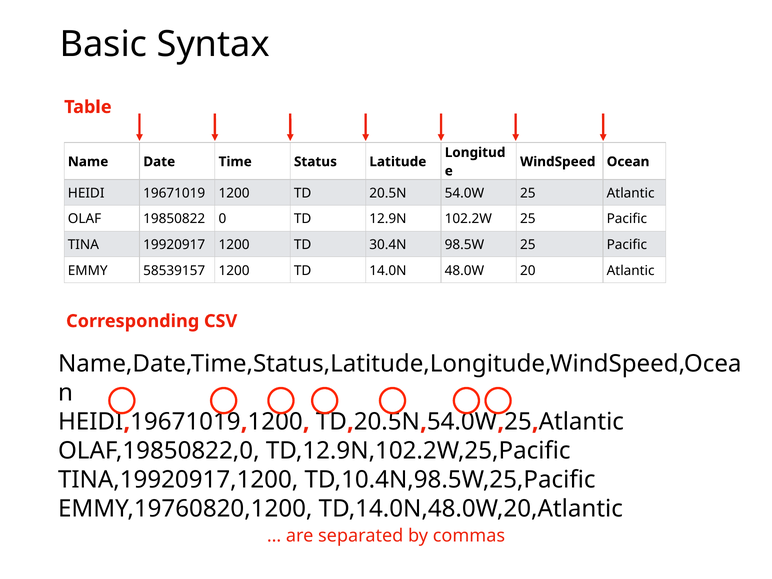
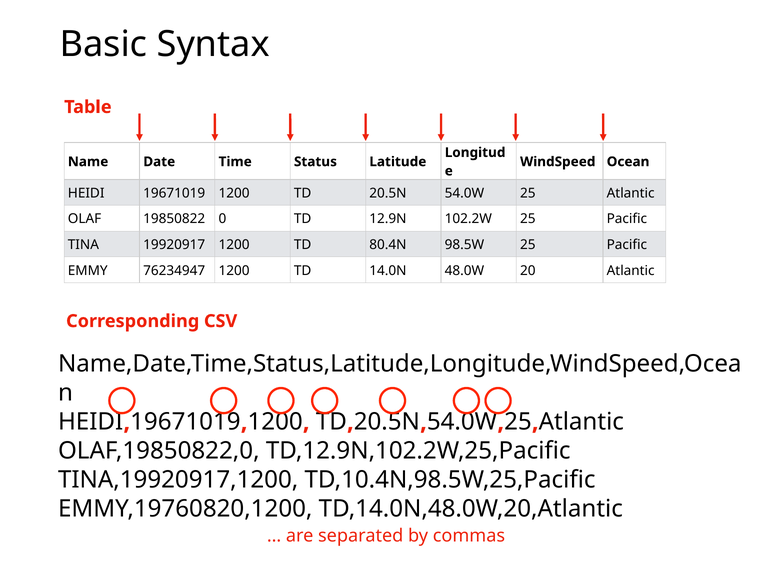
30.4N: 30.4N -> 80.4N (388, 245)
58539157: 58539157 -> 76234947 (174, 271)
